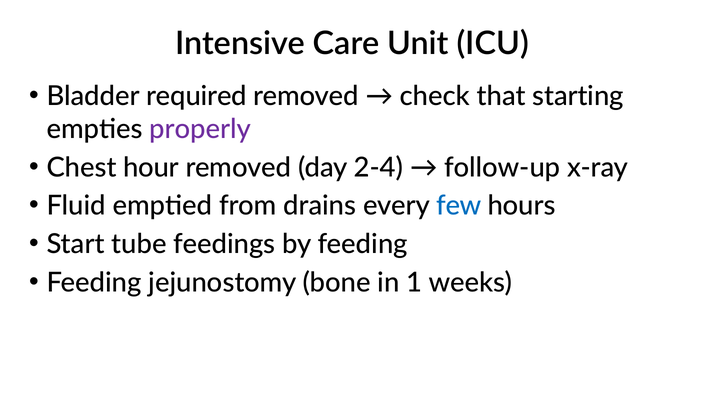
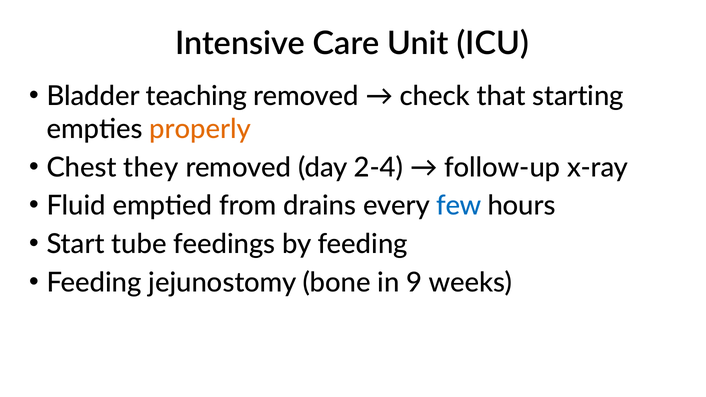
required: required -> teaching (197, 96)
properly colour: purple -> orange (200, 129)
hour: hour -> they (151, 168)
1: 1 -> 9 (414, 283)
